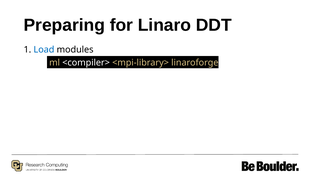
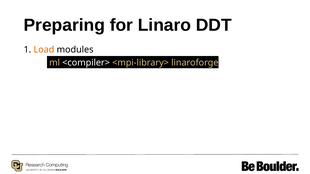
Load colour: blue -> orange (44, 50)
